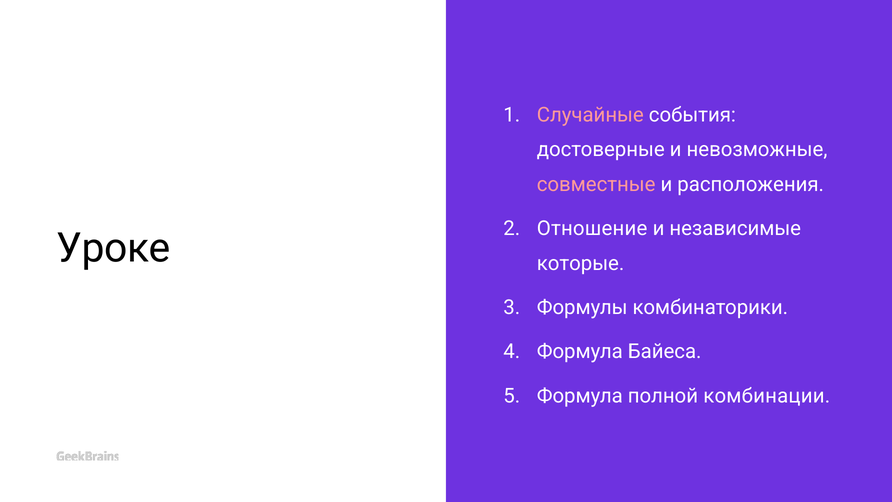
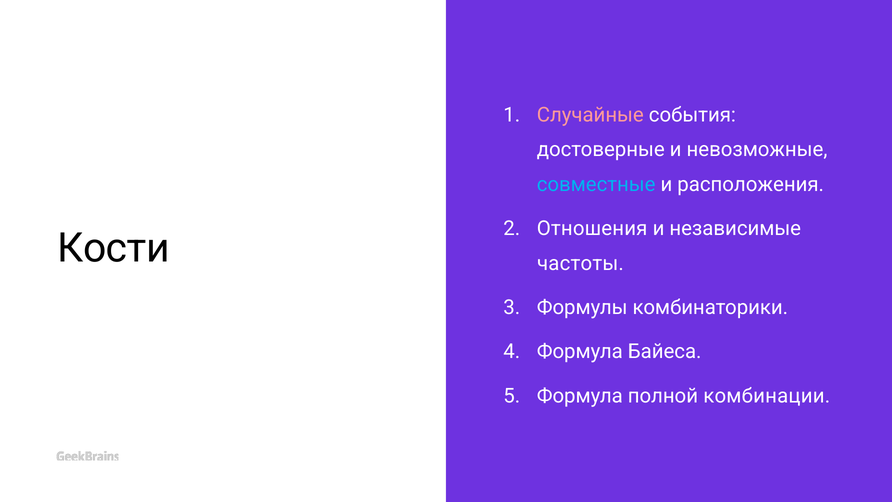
совместные colour: pink -> light blue (596, 184)
Отношение: Отношение -> Отношения (592, 228)
Уроке: Уроке -> Кости (113, 248)
которые: которые -> частоты (580, 263)
